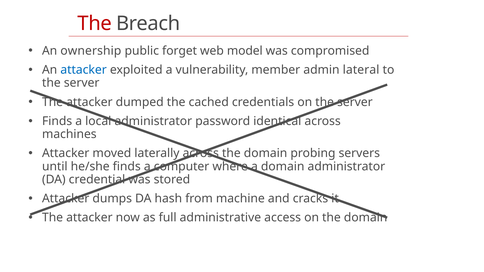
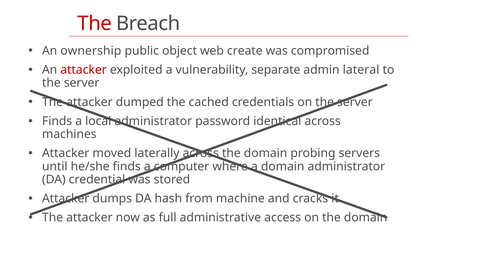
forget: forget -> object (180, 51)
model: model -> create (245, 51)
attacker colour: blue -> red (84, 70)
member: member -> separate (276, 70)
